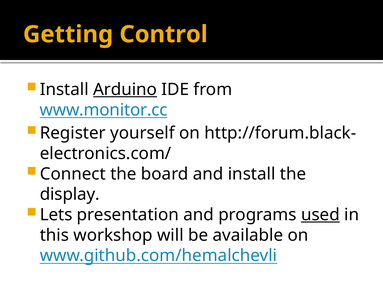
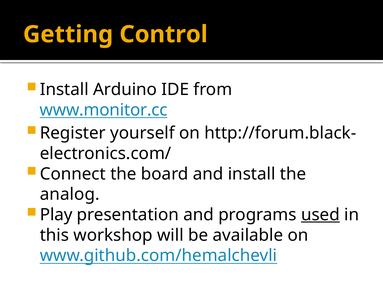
Arduino underline: present -> none (125, 90)
display: display -> analog (70, 194)
Lets: Lets -> Play (56, 215)
